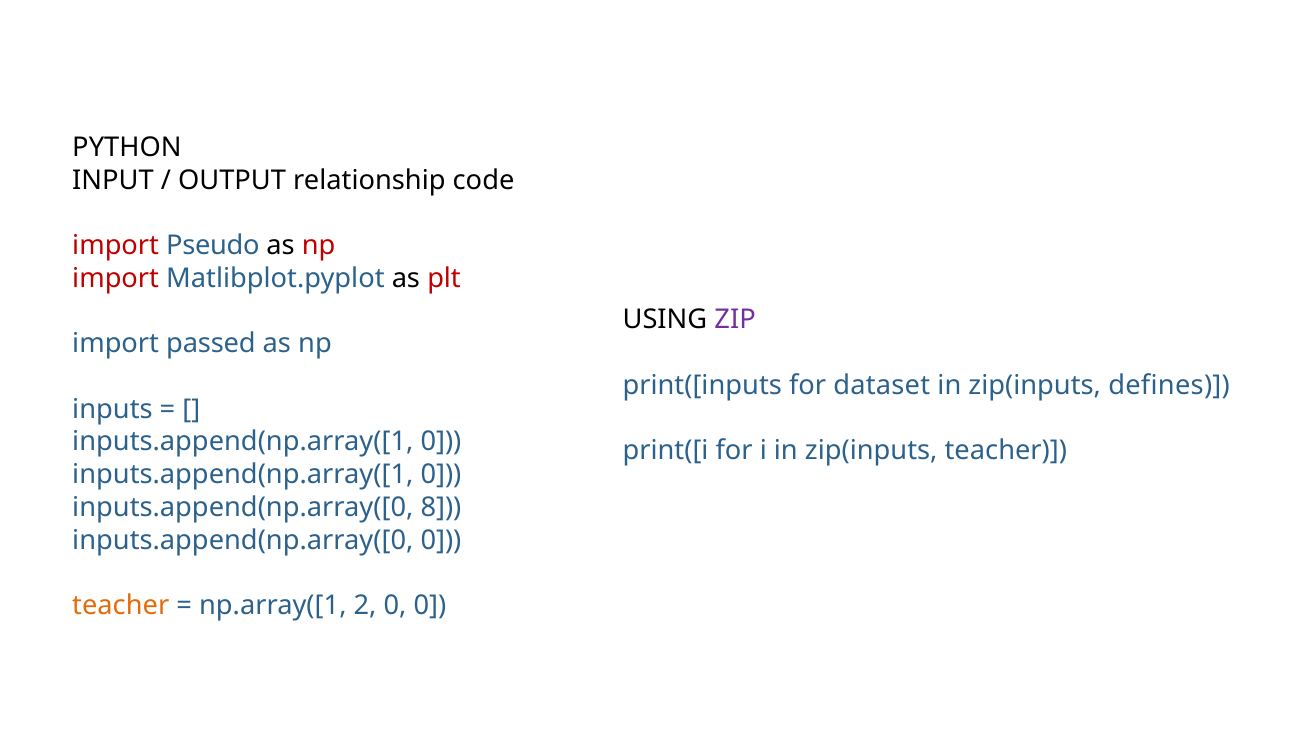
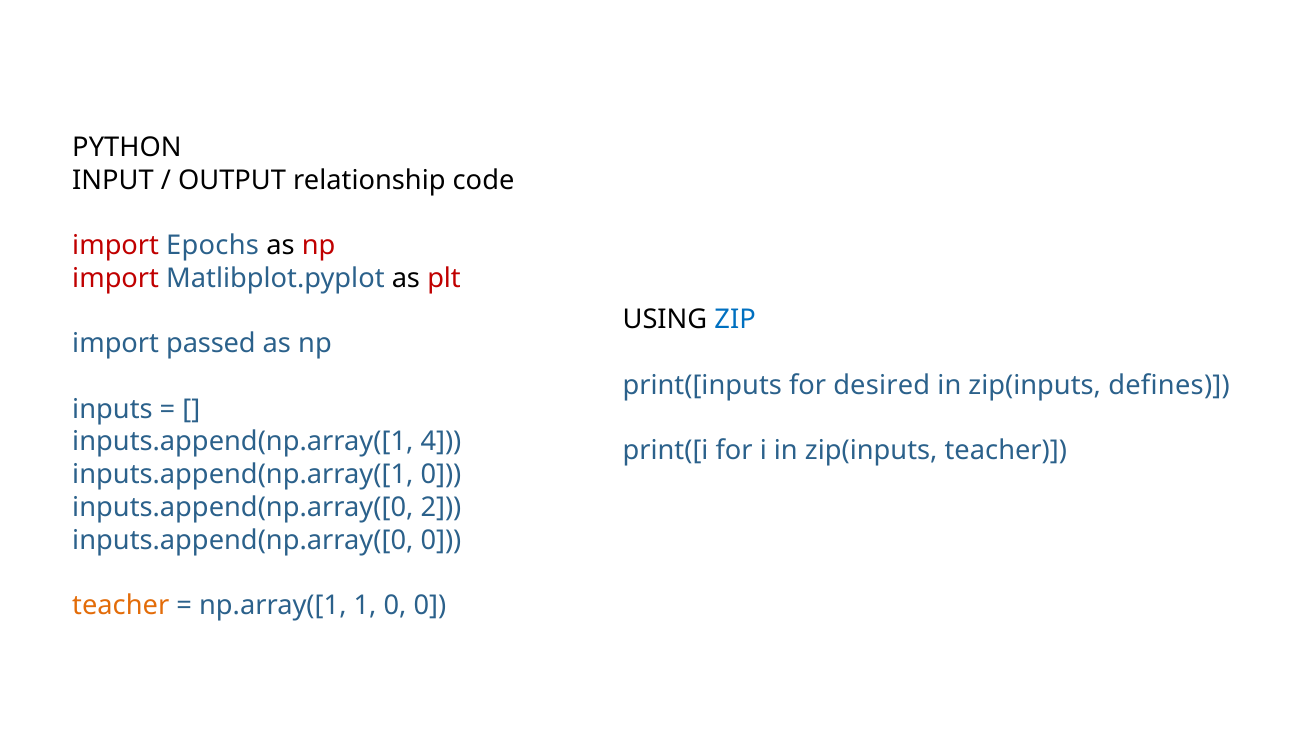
Pseudo: Pseudo -> Epochs (213, 246)
ZIP colour: purple -> blue (735, 320)
dataset: dataset -> desired (882, 385)
0: 0 -> 4 (441, 442)
8: 8 -> 2 (441, 507)
2: 2 -> 1 (365, 606)
